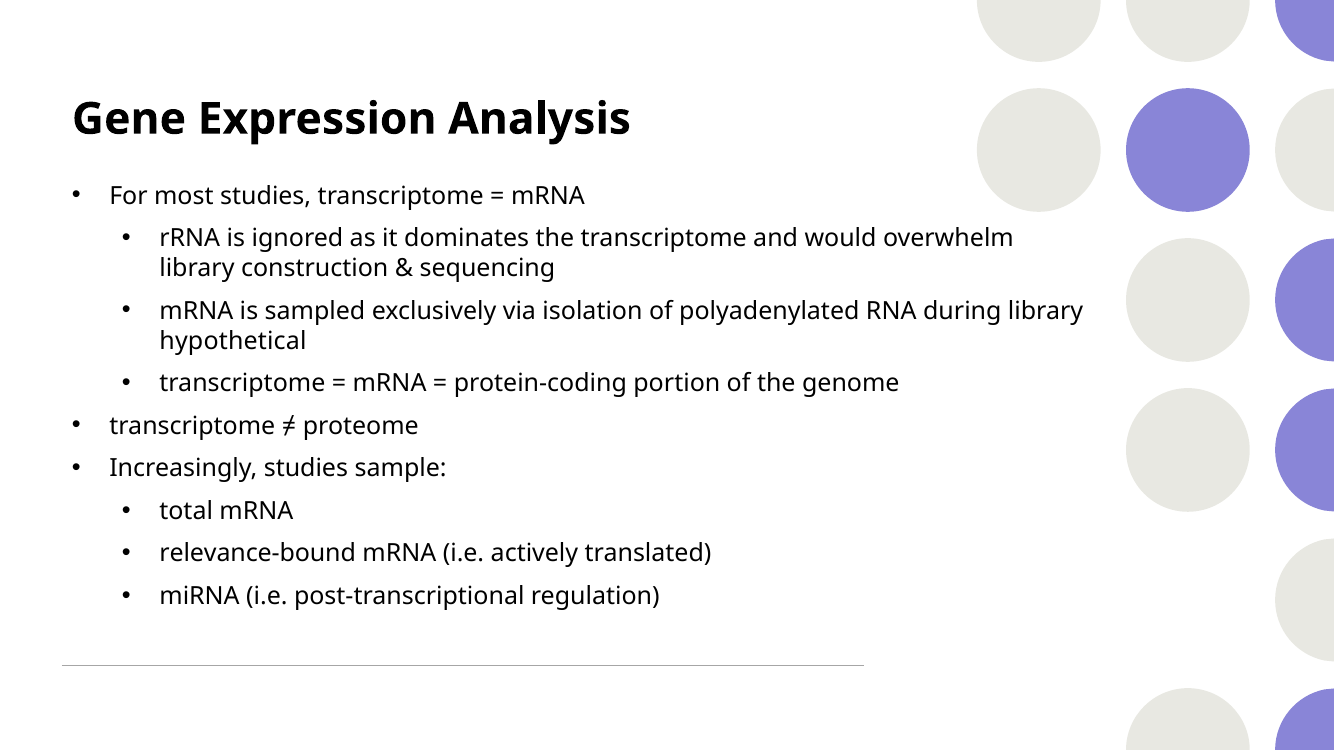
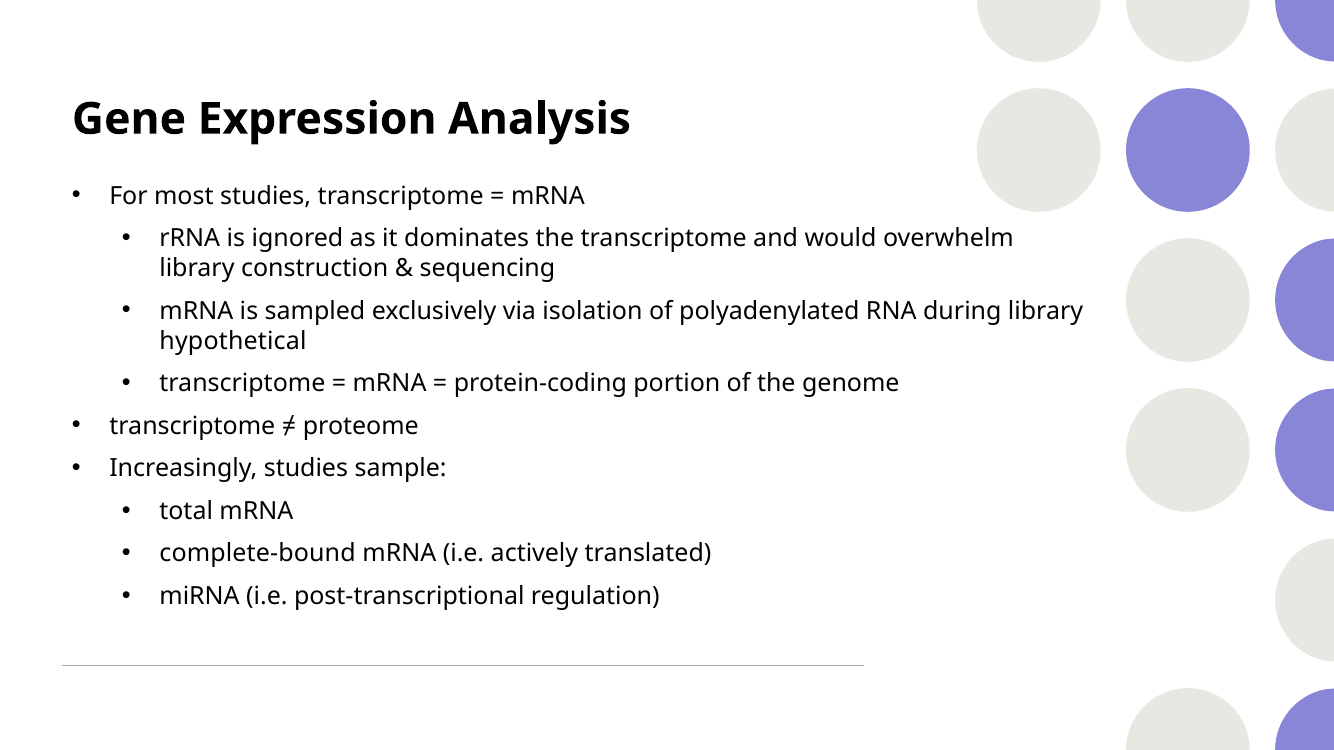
relevance-bound: relevance-bound -> complete-bound (258, 554)
